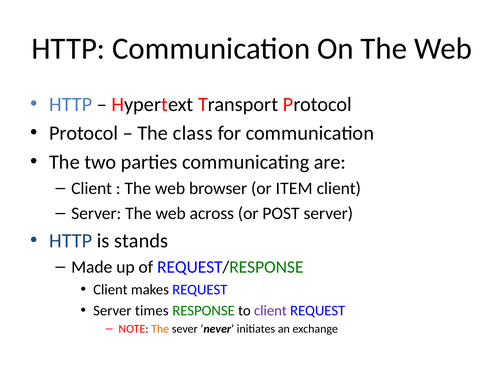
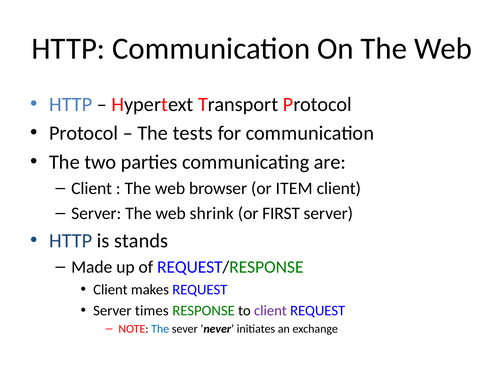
class: class -> tests (193, 133)
across: across -> shrink (212, 213)
POST: POST -> FIRST (281, 213)
The colour: orange -> blue (160, 329)
